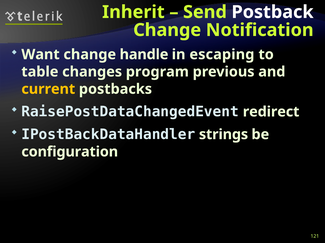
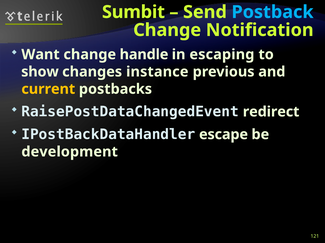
Inherit: Inherit -> Sumbit (133, 12)
Postback colour: white -> light blue (273, 12)
table: table -> show (40, 72)
program: program -> instance (157, 72)
strings: strings -> escape (224, 135)
configuration: configuration -> development (70, 152)
